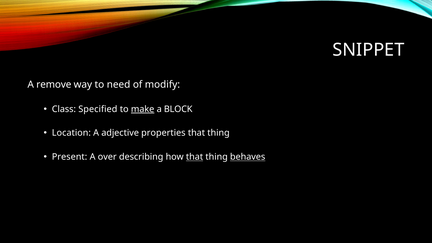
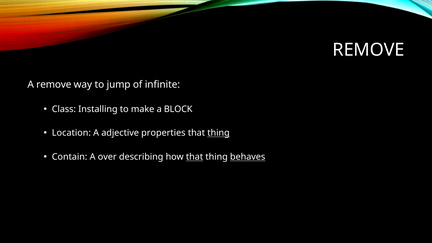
SNIPPET: SNIPPET -> REMOVE (369, 50)
need: need -> jump (119, 85)
modify: modify -> infinite (162, 85)
Specified: Specified -> Installing (98, 109)
make underline: present -> none (143, 109)
thing underline: none -> present (219, 133)
Present: Present -> Contain (70, 157)
